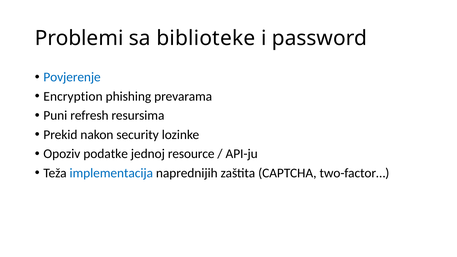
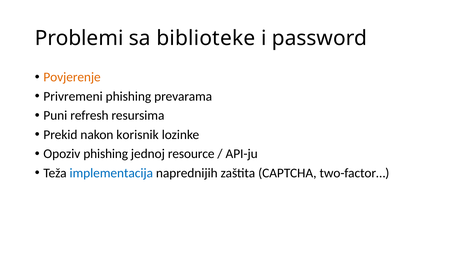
Povjerenje colour: blue -> orange (72, 77)
Encryption: Encryption -> Privremeni (73, 96)
security: security -> korisnik (138, 135)
Opoziv podatke: podatke -> phishing (106, 154)
